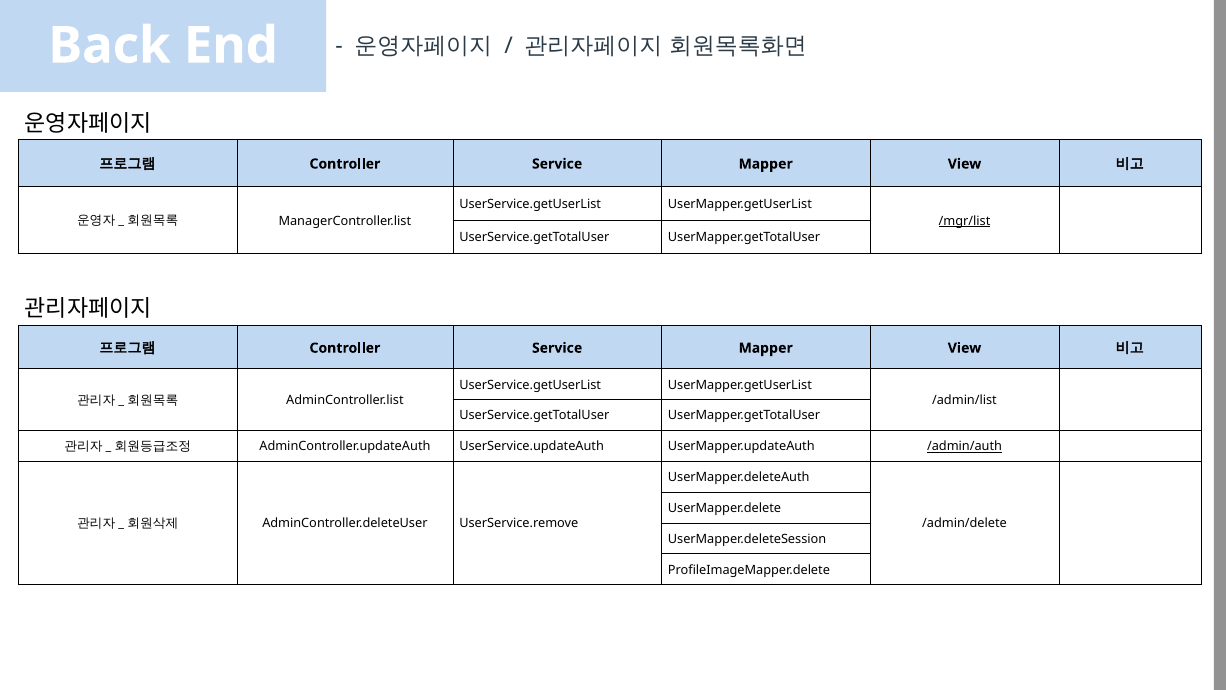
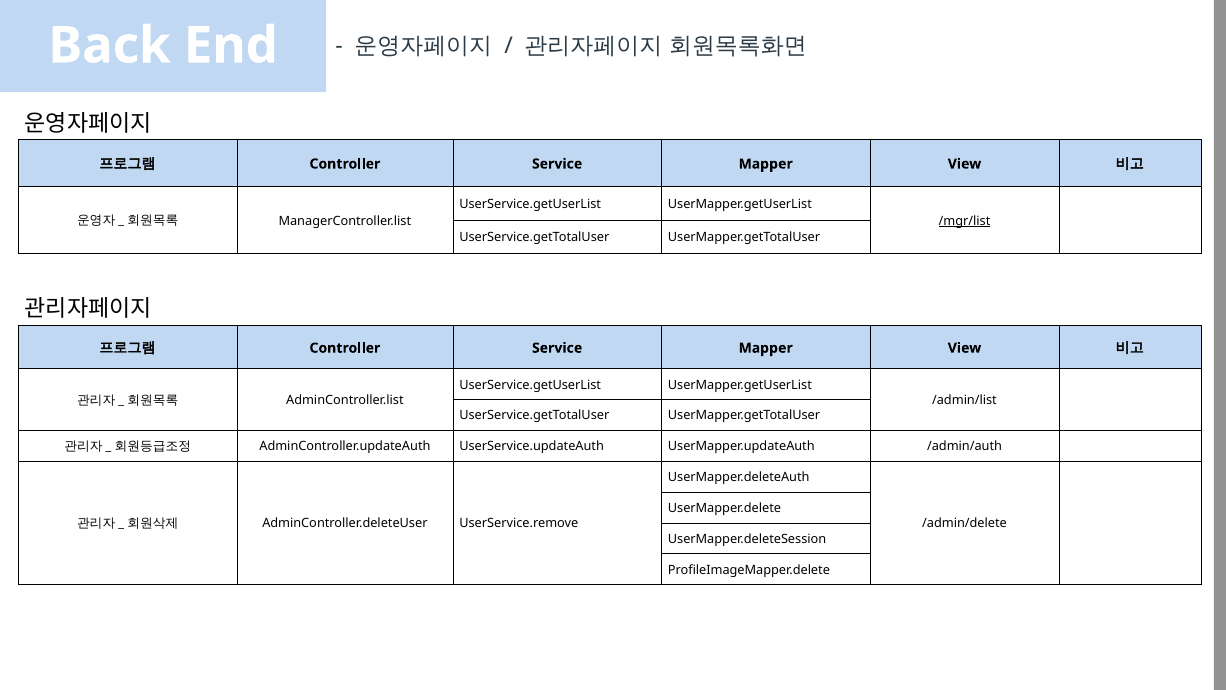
/admin/auth underline: present -> none (965, 446)
